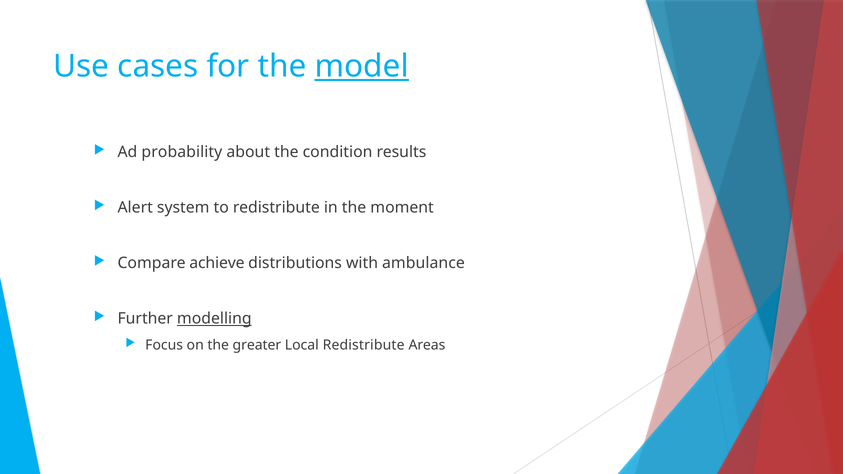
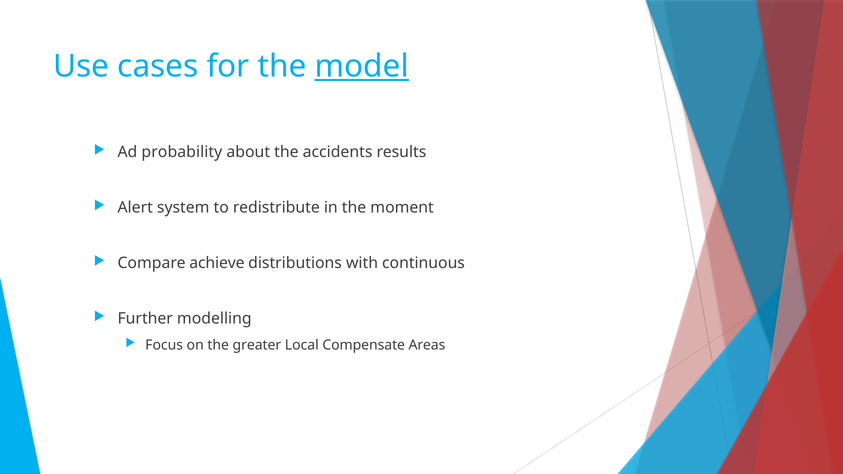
condition: condition -> accidents (338, 152)
ambulance: ambulance -> continuous (423, 263)
modelling underline: present -> none (214, 319)
Local Redistribute: Redistribute -> Compensate (364, 345)
